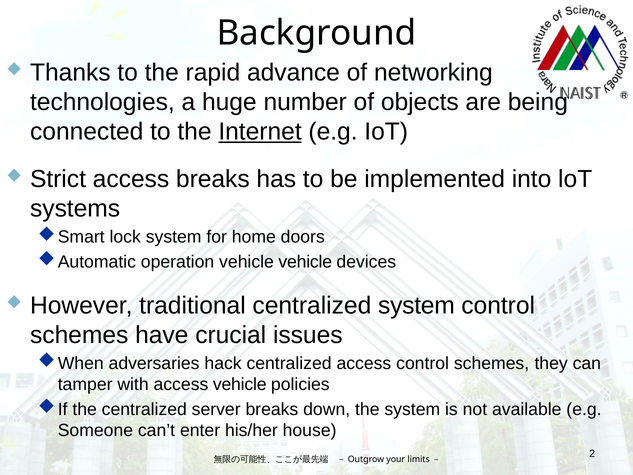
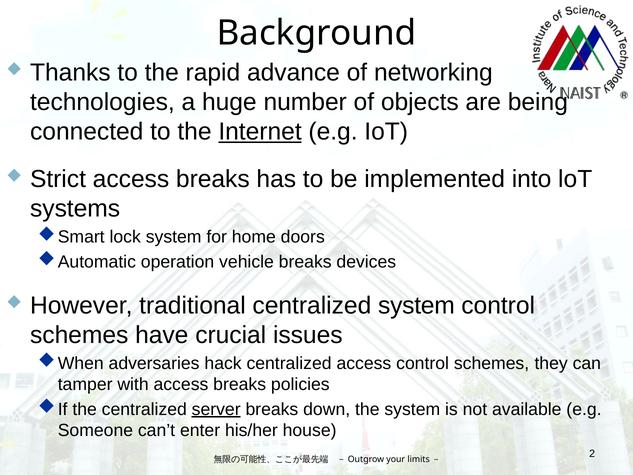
vehicle vehicle: vehicle -> breaks (305, 262)
with access vehicle: vehicle -> breaks (240, 384)
server underline: none -> present (216, 409)
